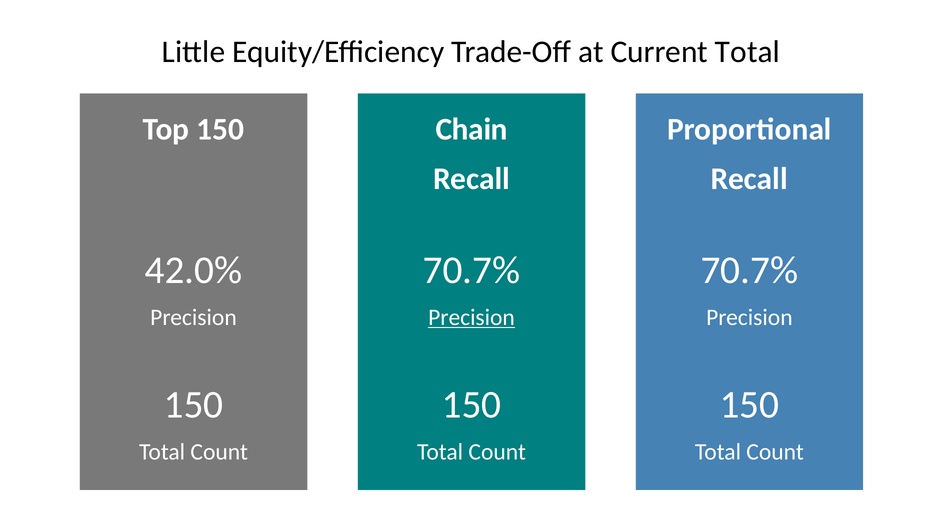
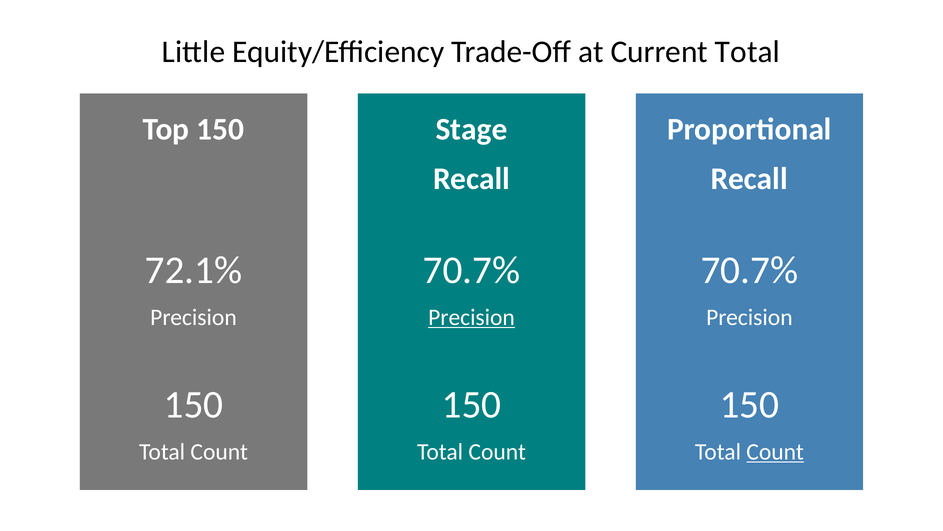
Chain: Chain -> Stage (472, 129)
42.0%: 42.0% -> 72.1% (194, 270)
Count underline: none -> present (775, 451)
